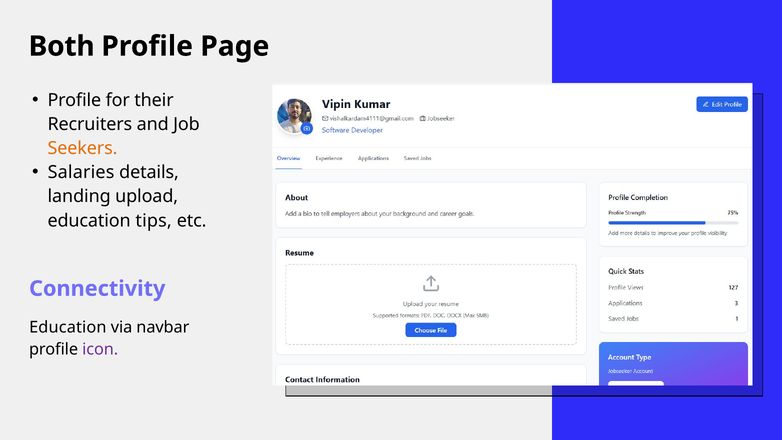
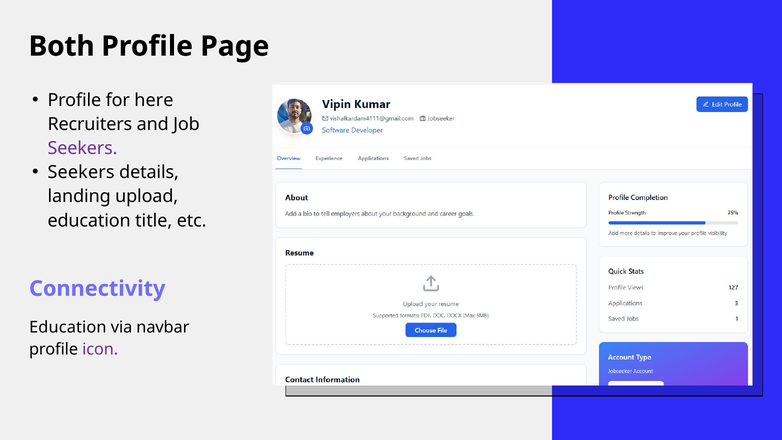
their: their -> here (154, 100)
Seekers colour: orange -> purple (83, 148)
Salaries: Salaries -> Seekers (81, 172)
tips: tips -> title (154, 221)
